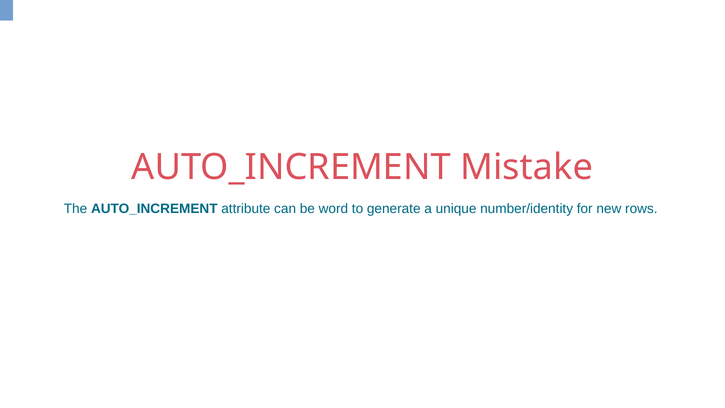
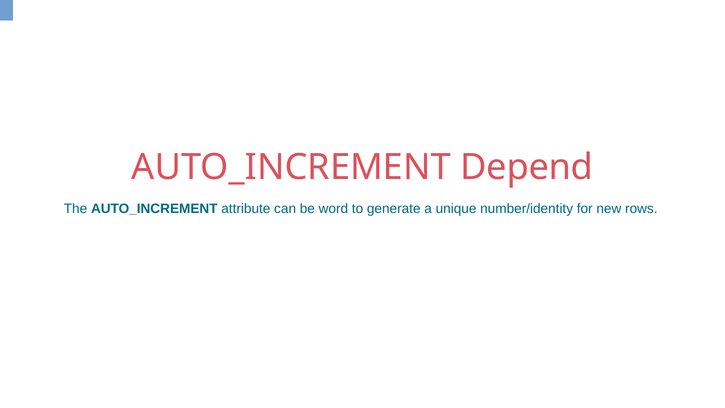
Mistake: Mistake -> Depend (527, 167)
